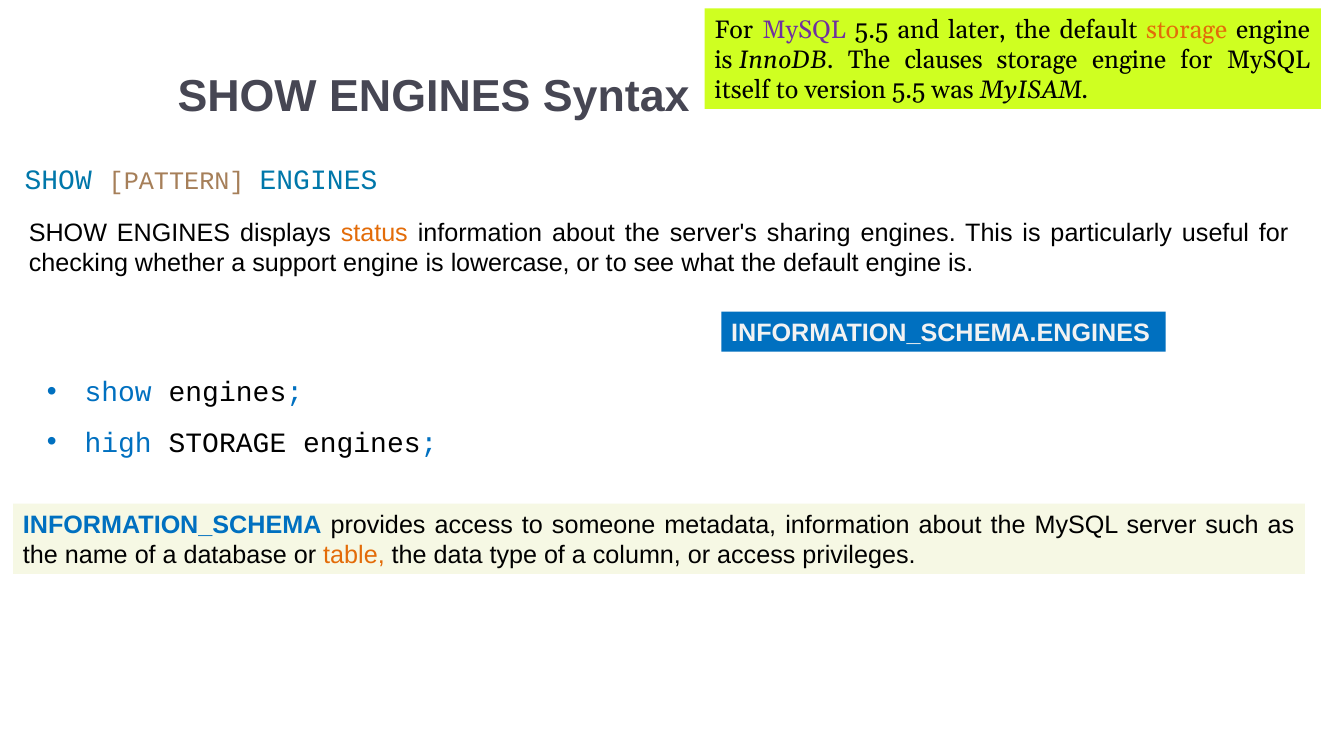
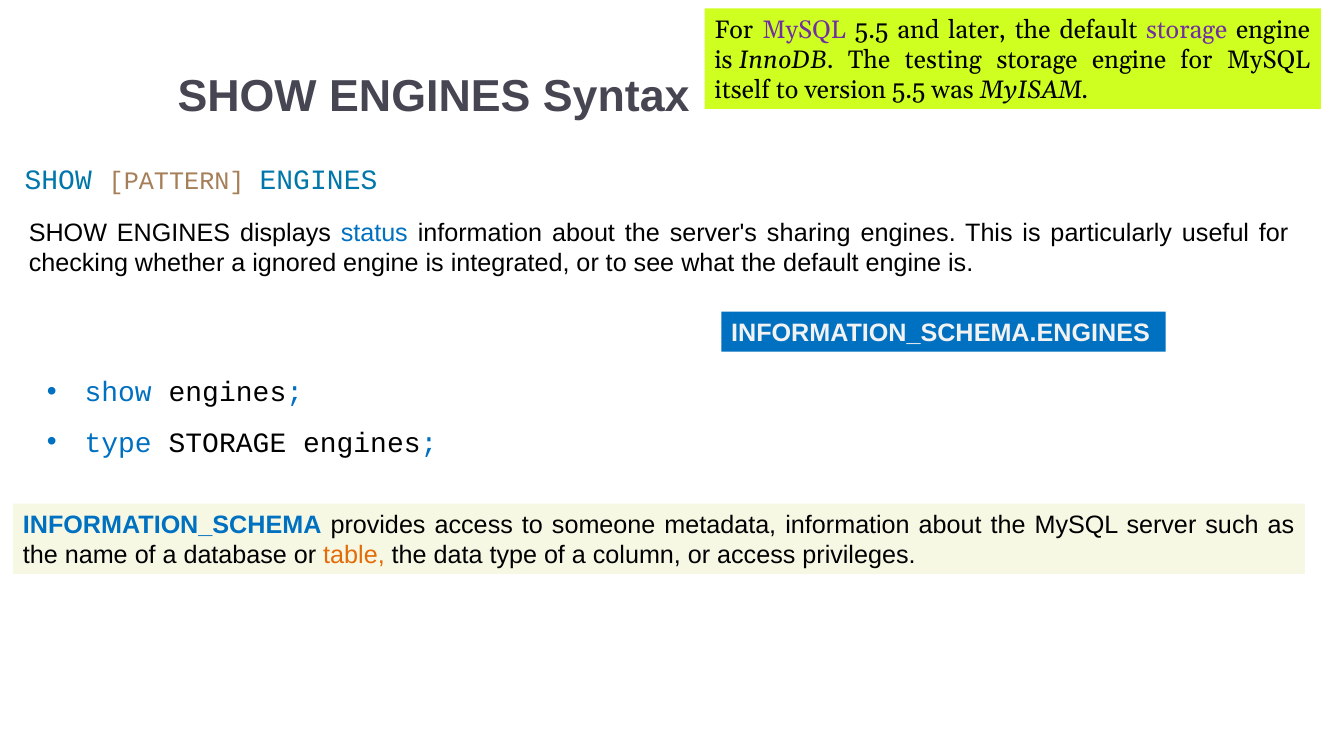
storage colour: orange -> purple (1187, 30)
clauses: clauses -> testing (943, 60)
status colour: orange -> blue (374, 233)
support: support -> ignored (294, 263)
lowercase: lowercase -> integrated (510, 263)
high: high -> type (118, 443)
